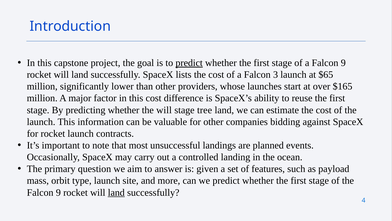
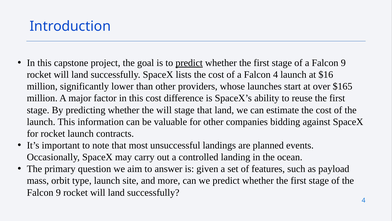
Falcon 3: 3 -> 4 (276, 74)
$65: $65 -> $16 (326, 74)
stage tree: tree -> that (205, 110)
land underline: present -> none (116, 192)
